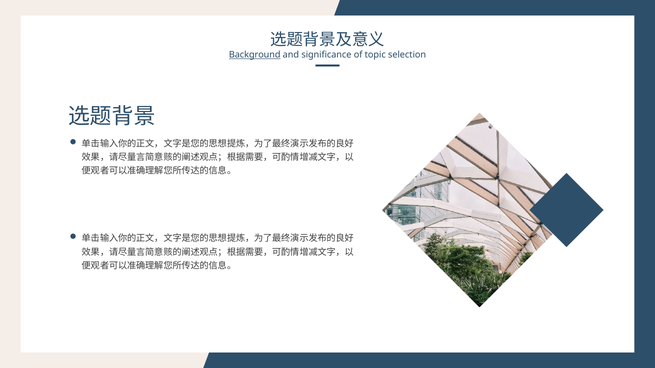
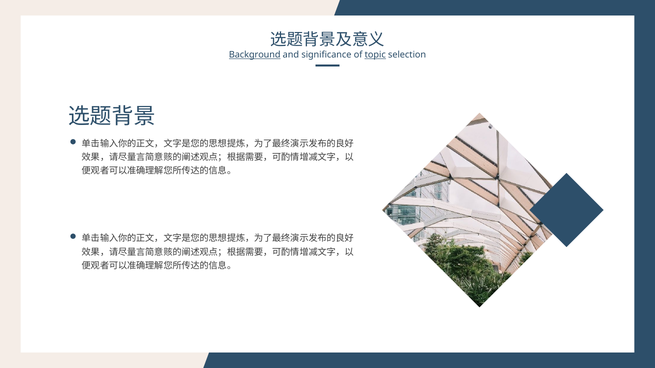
topic underline: none -> present (375, 55)
